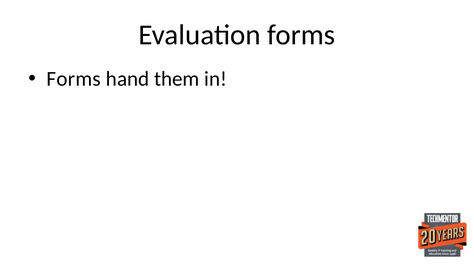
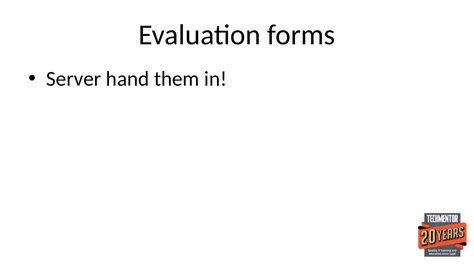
Forms: Forms -> Server (74, 79)
